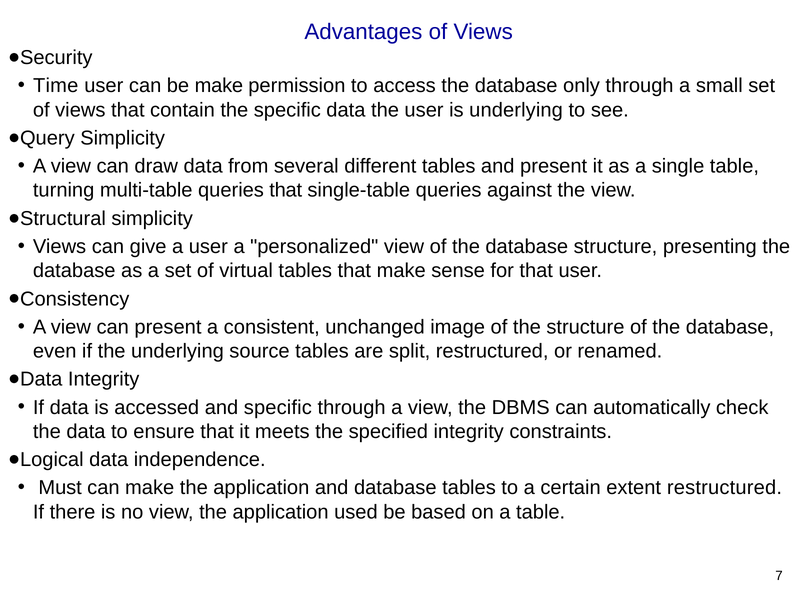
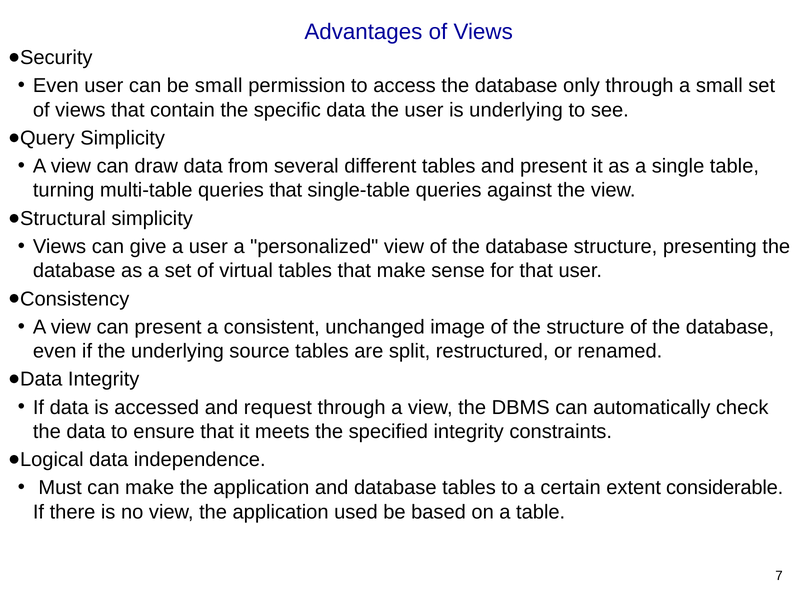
Time: Time -> Even (56, 86)
be make: make -> small (219, 86)
and specific: specific -> request (278, 407)
extent restructured: restructured -> considerable (725, 488)
